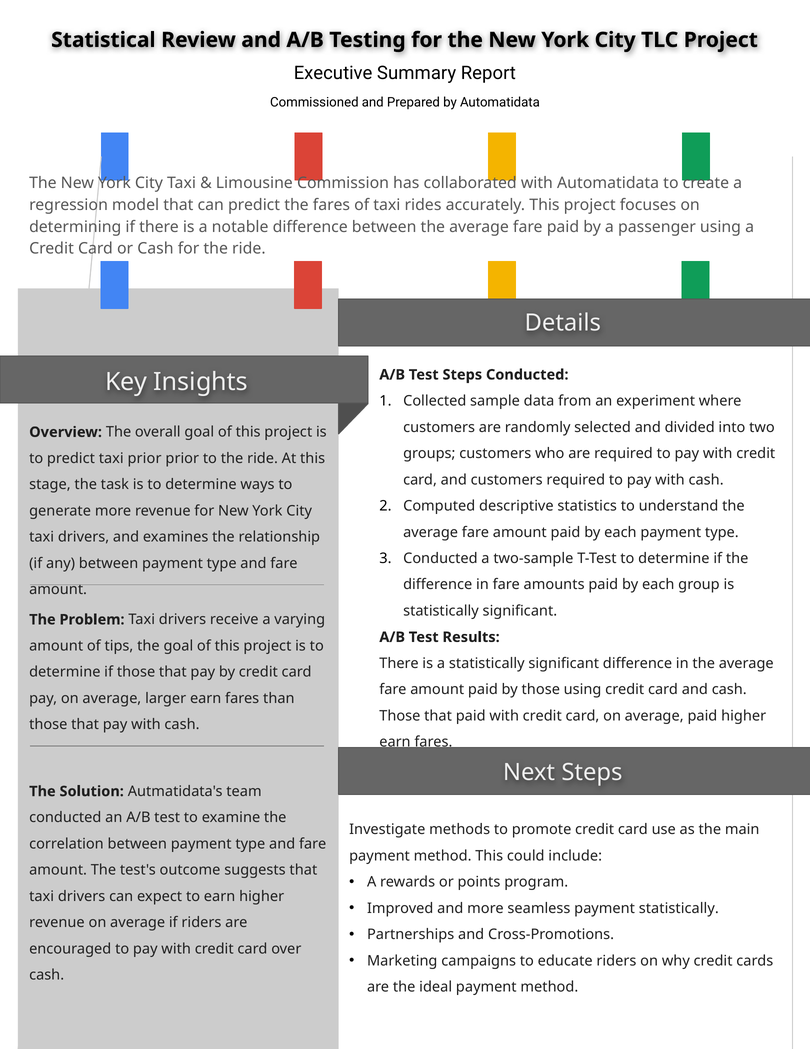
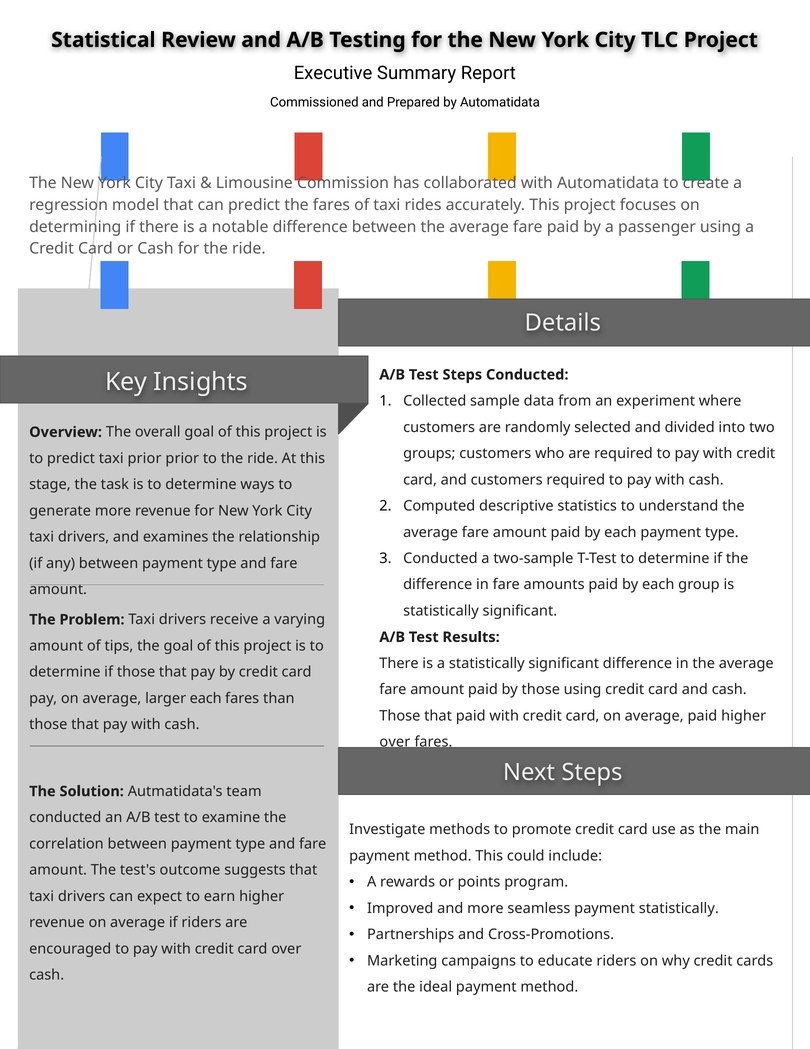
larger earn: earn -> each (206, 698)
earn: earn -> over (395, 742)
